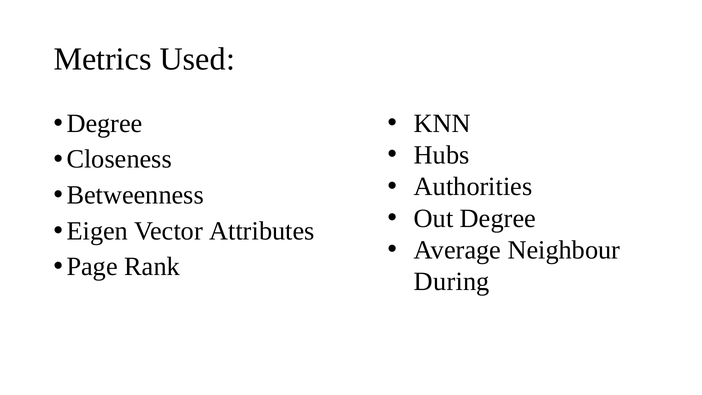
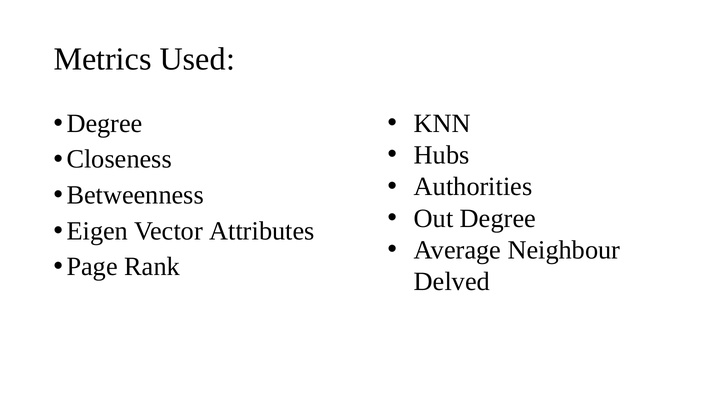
During: During -> Delved (452, 281)
